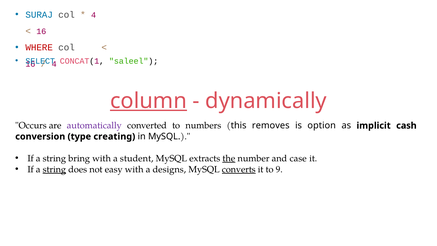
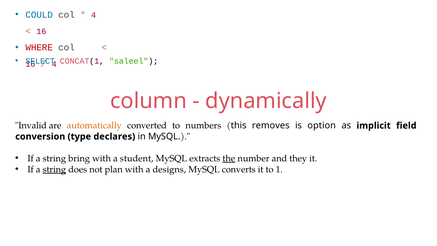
SURAJ: SURAJ -> COULD (39, 15)
column underline: present -> none (149, 101)
Occurs: Occurs -> Invalid (31, 125)
automatically colour: purple -> orange (94, 125)
cash: cash -> field (406, 125)
creating: creating -> declares (114, 136)
case: case -> they (298, 158)
easy: easy -> plan (114, 169)
converts underline: present -> none (239, 169)
9: 9 -> 1 (279, 169)
